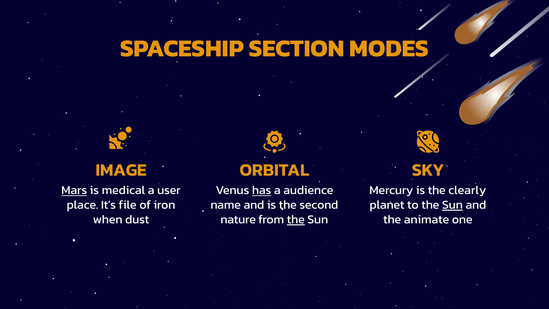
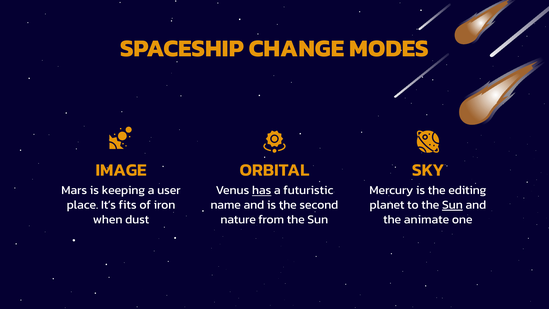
SECTION: SECTION -> CHANGE (296, 49)
Mars underline: present -> none (74, 190)
medical: medical -> keeping (123, 190)
audience: audience -> futuristic (308, 190)
clearly: clearly -> editing (467, 190)
file: file -> fits (128, 205)
the underline: present -> none (296, 219)
